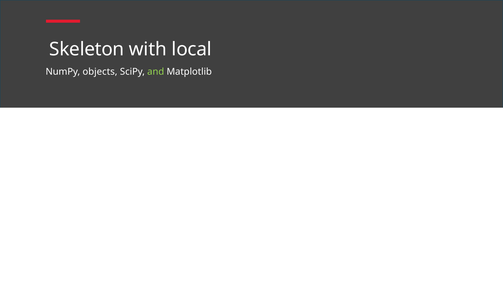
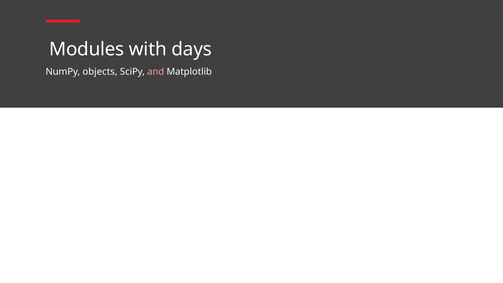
Skeleton: Skeleton -> Modules (87, 49)
local: local -> days (192, 49)
and colour: light green -> pink (156, 72)
